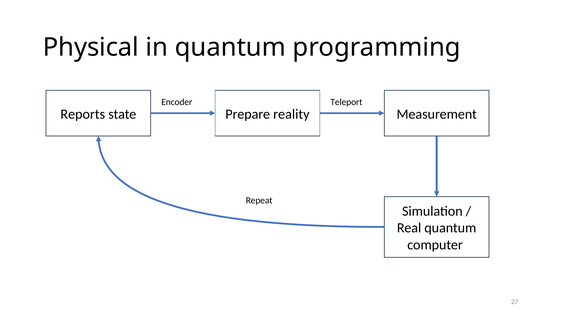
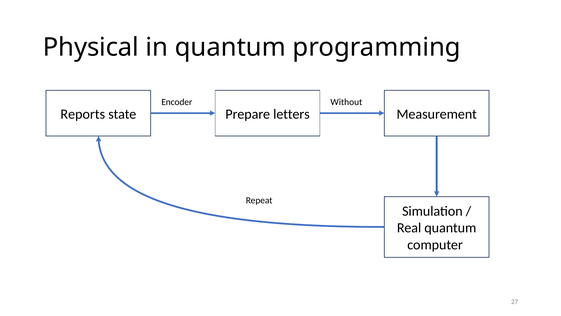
Teleport: Teleport -> Without (346, 102)
reality: reality -> letters (291, 114)
